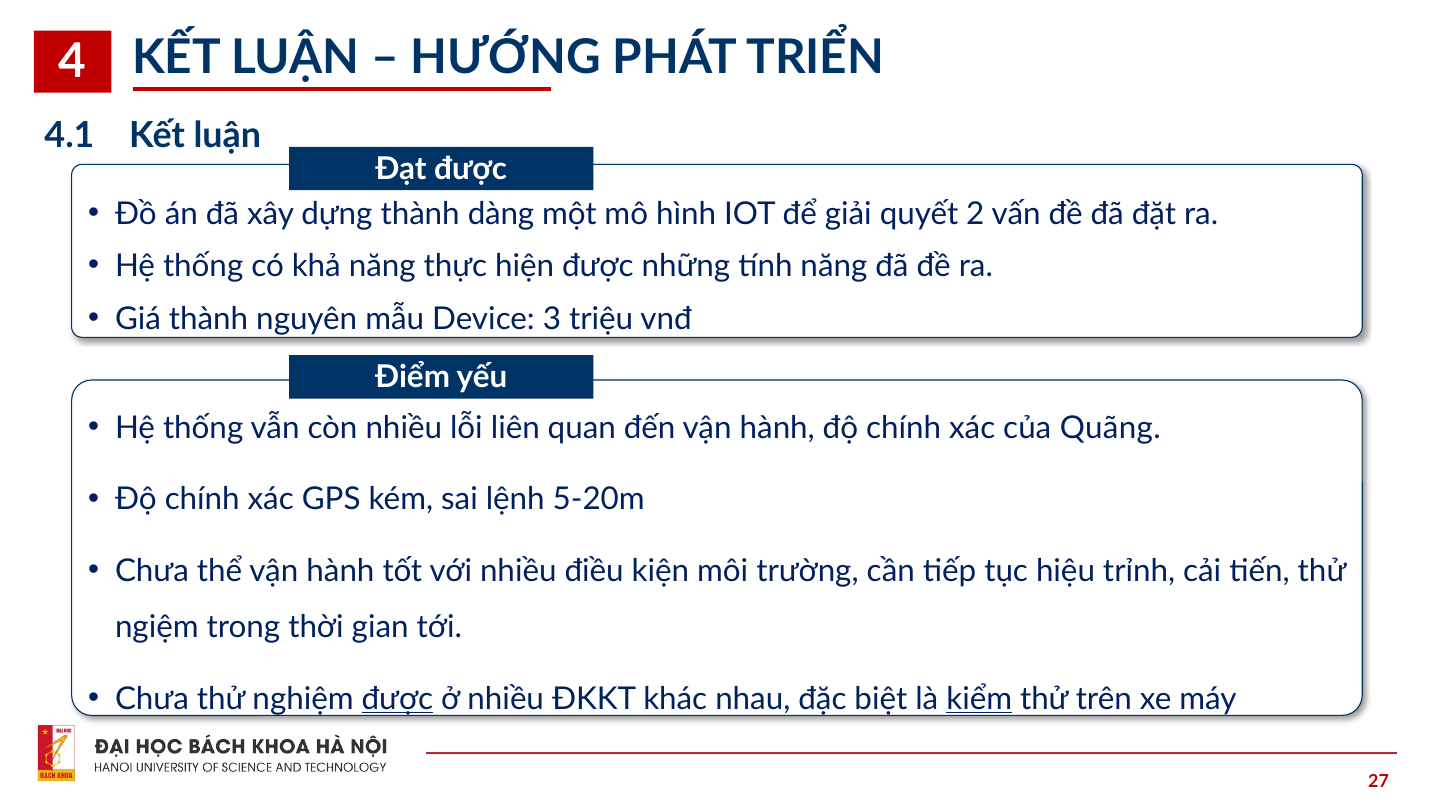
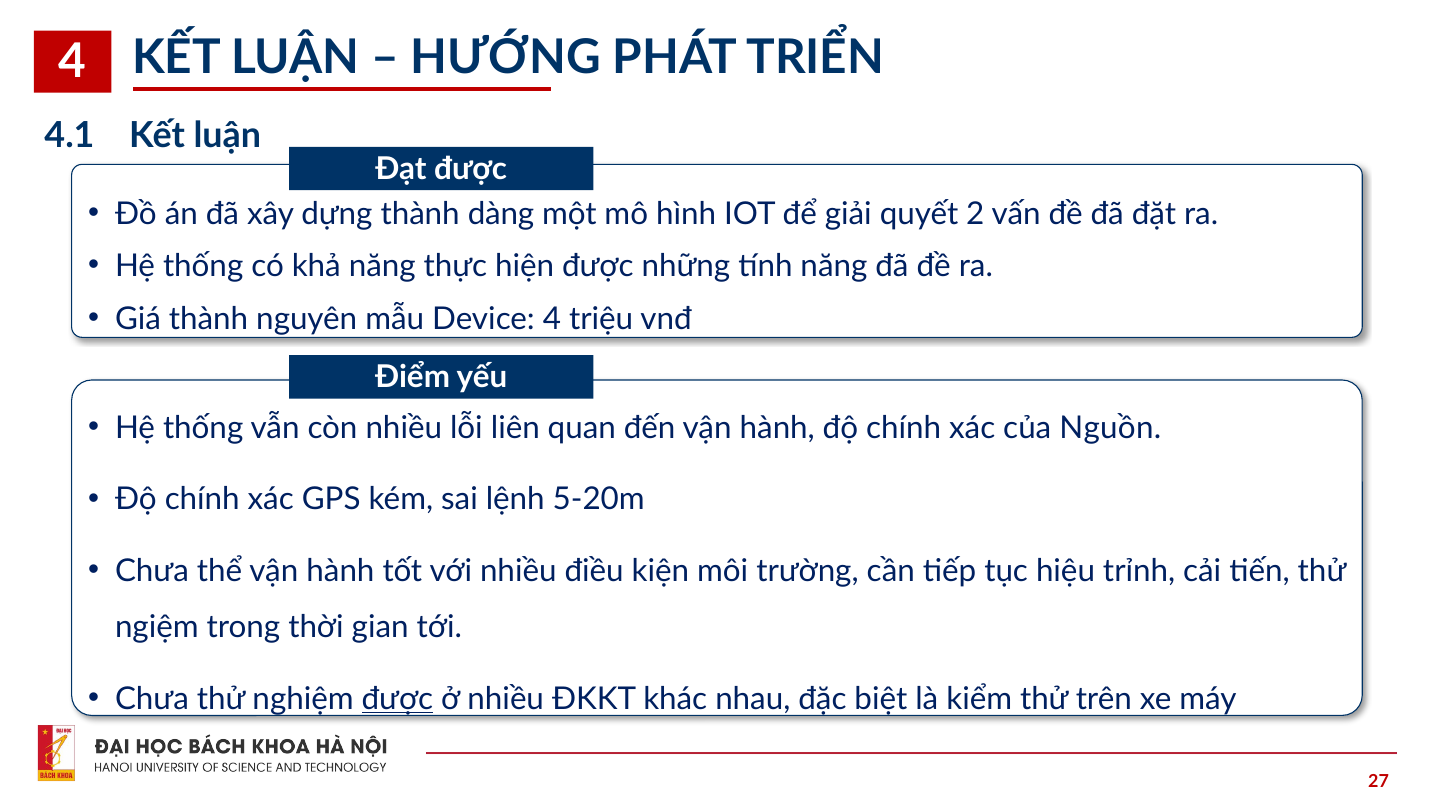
Device 3: 3 -> 4 (552, 319)
Quãng: Quãng -> Nguồn (1110, 428)
kiểm underline: present -> none (979, 699)
